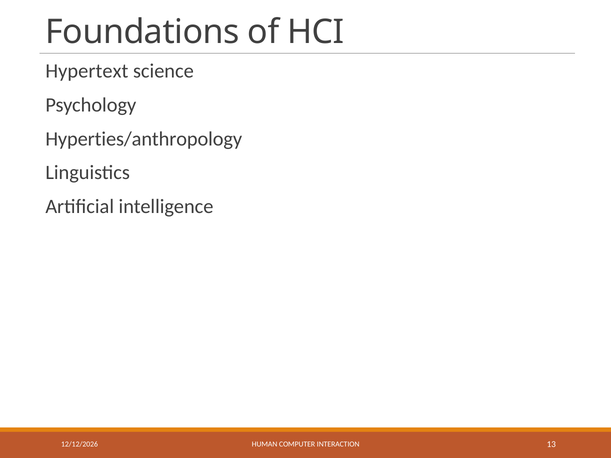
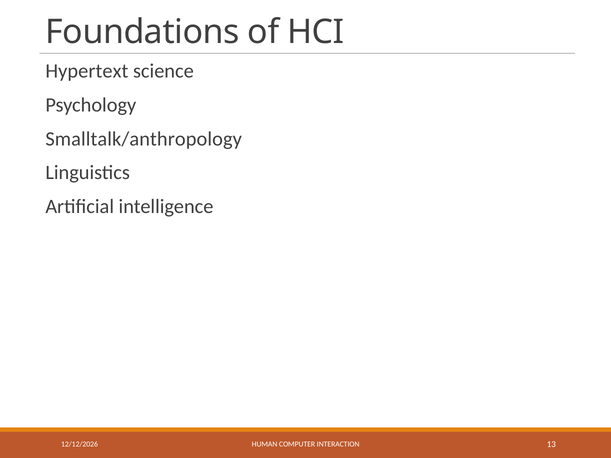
Hyperties/anthropology: Hyperties/anthropology -> Smalltalk/anthropology (144, 139)
